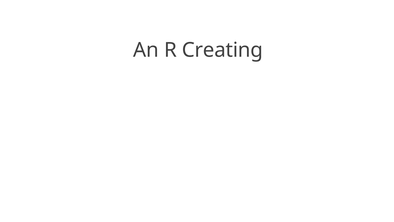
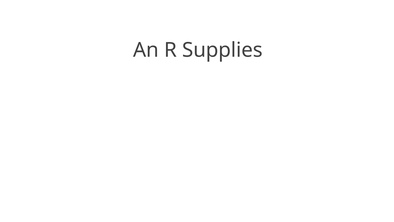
R Creating: Creating -> Supplies (222, 50)
